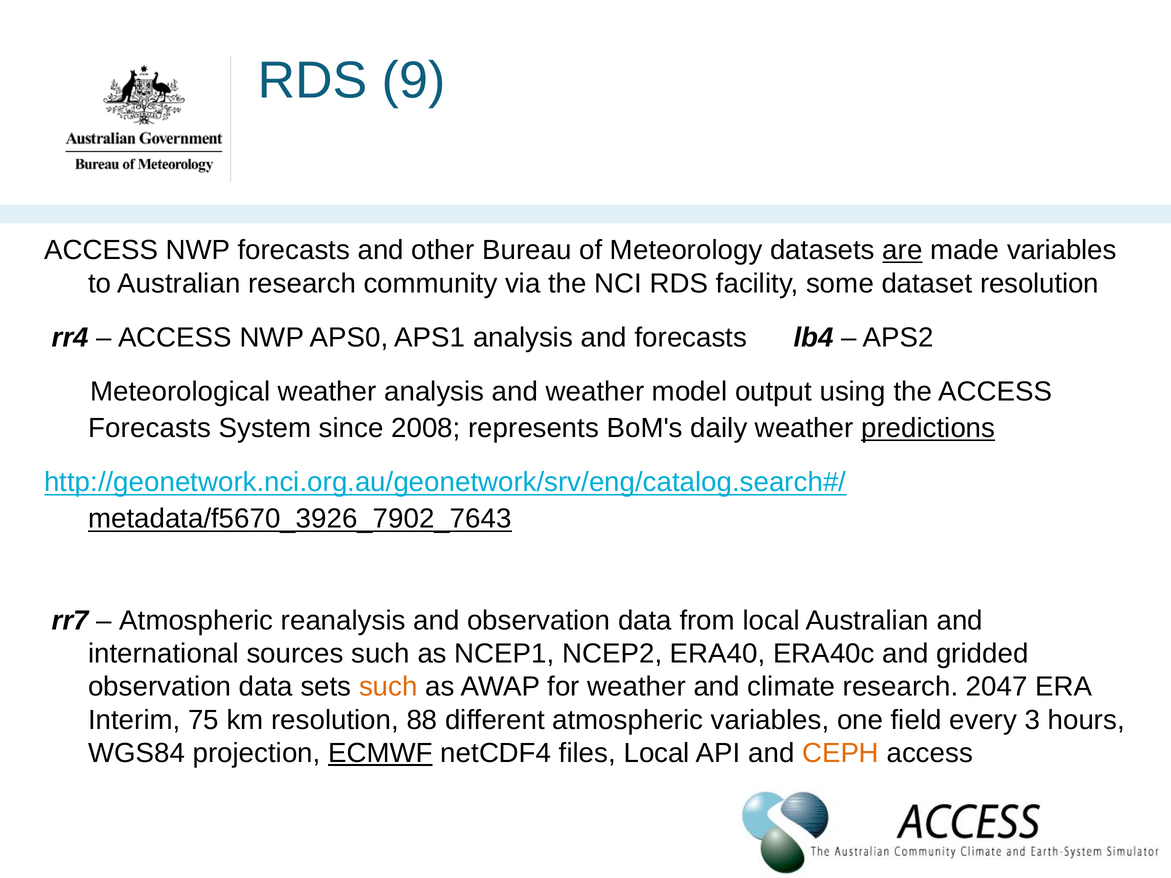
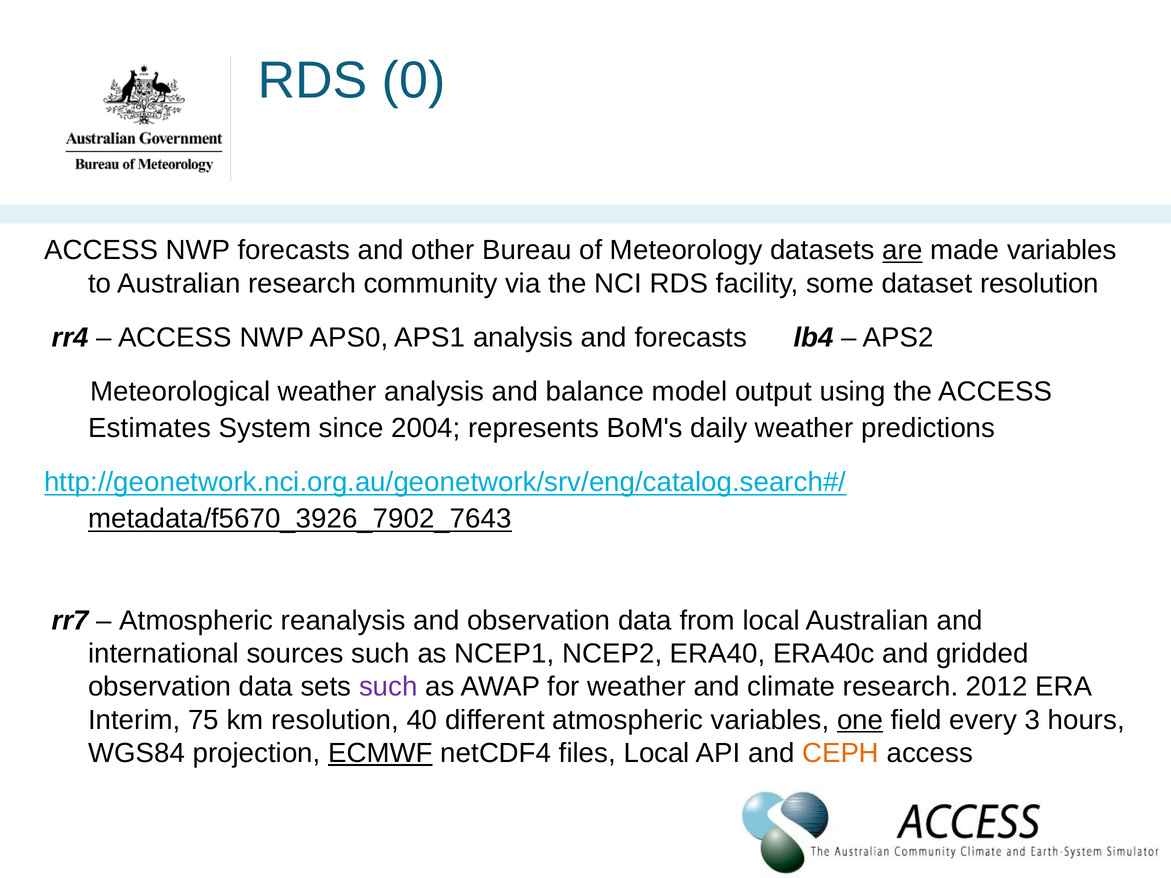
9: 9 -> 0 (414, 81)
and weather: weather -> balance (595, 392)
Forecasts: Forecasts -> Estimates (150, 428)
2008: 2008 -> 2004 (426, 428)
predictions underline: present -> none (928, 428)
such colour: orange -> purple (388, 687)
2047: 2047 -> 2012 (997, 687)
88: 88 -> 40 (422, 720)
one underline: none -> present (860, 720)
